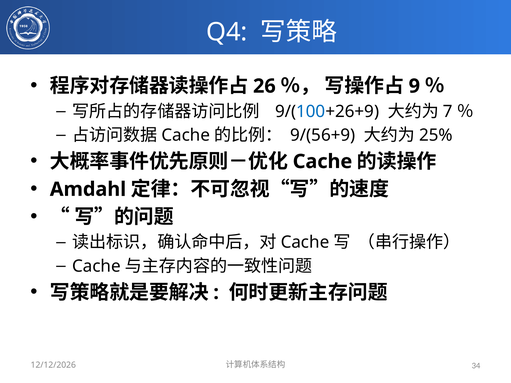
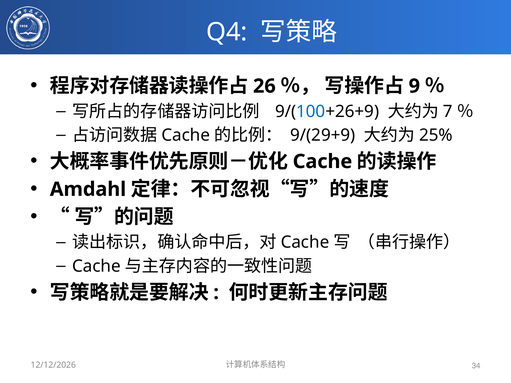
9/(56+9: 9/(56+9 -> 9/(29+9 (323, 135)
